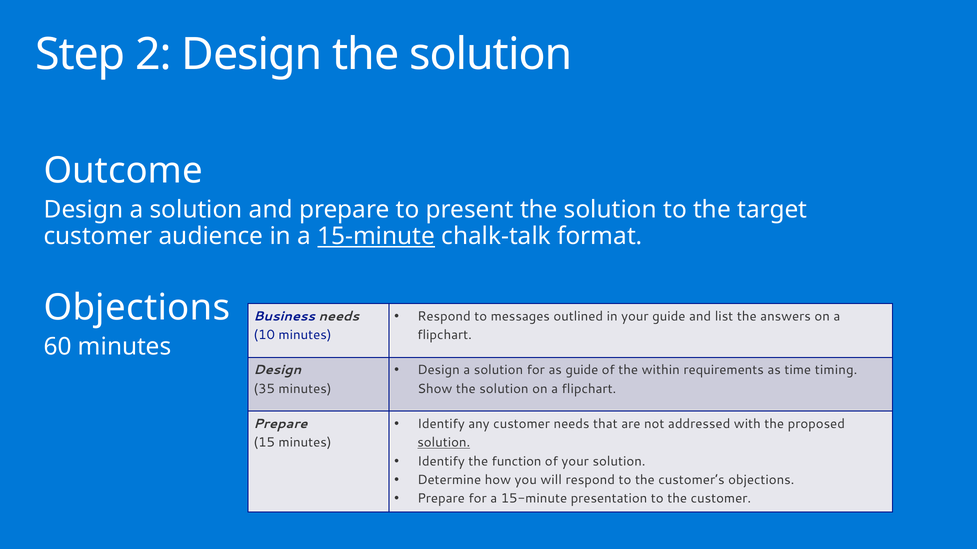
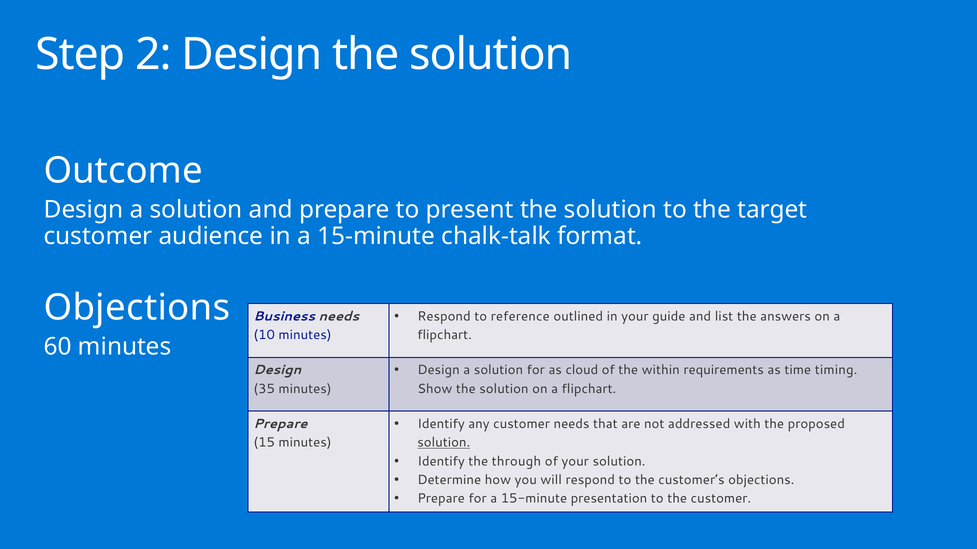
15-minute underline: present -> none (376, 236)
messages: messages -> reference (520, 317)
as guide: guide -> cloud (582, 370)
function: function -> through (516, 462)
